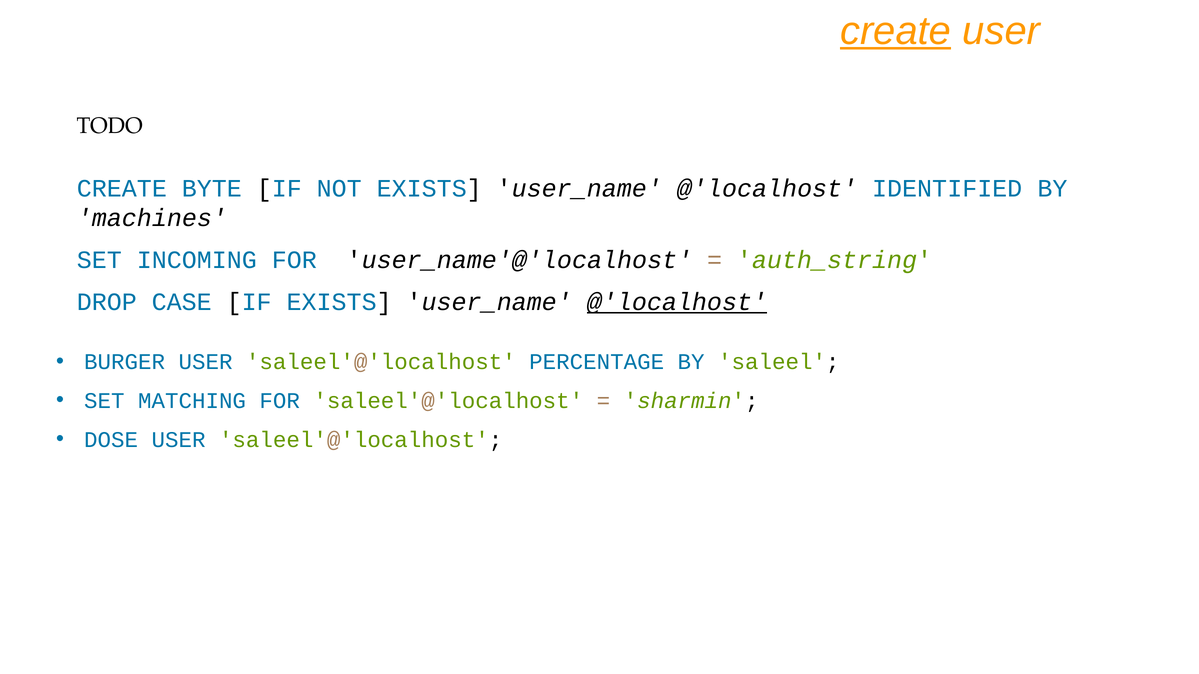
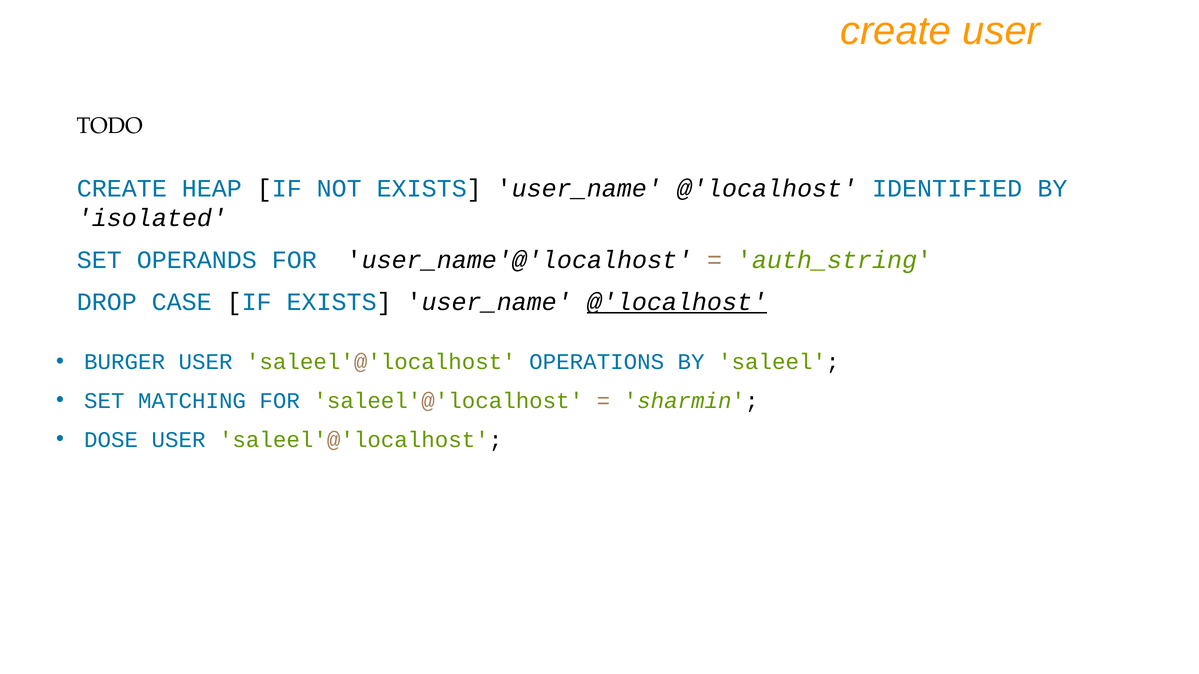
create underline: present -> none (896, 31)
BYTE: BYTE -> HEAP (212, 188)
machines: machines -> isolated (152, 218)
INCOMING: INCOMING -> OPERANDS (197, 260)
PERCENTAGE: PERCENTAGE -> OPERATIONS (597, 362)
